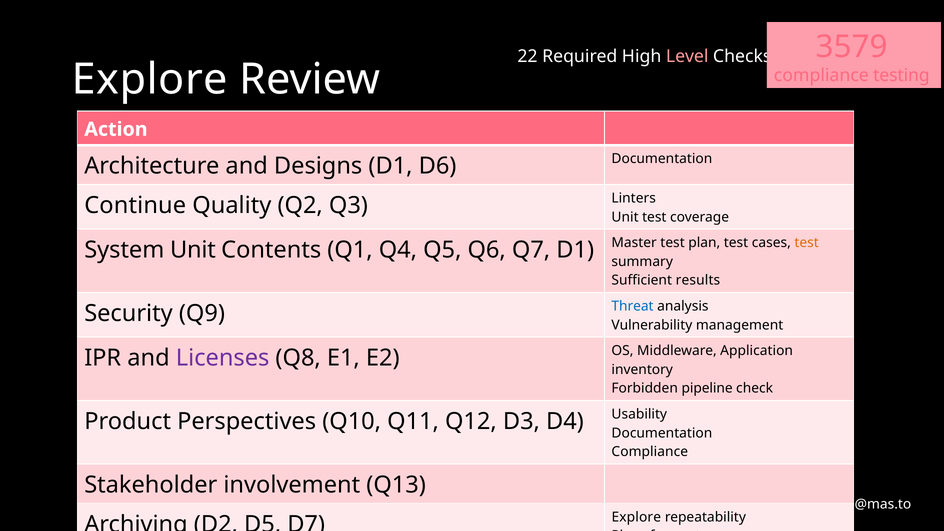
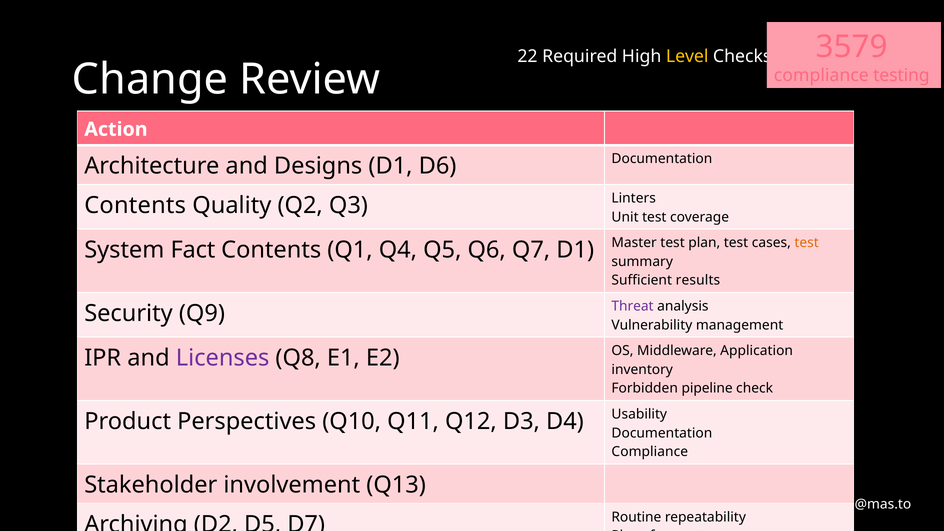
Level colour: pink -> yellow (687, 56)
Explore: Explore -> Change (150, 79)
Continue: Continue -> Contents (135, 205)
System Unit: Unit -> Fact (193, 250)
Threat colour: blue -> purple (633, 306)
Explore: Explore -> Routine (636, 517)
